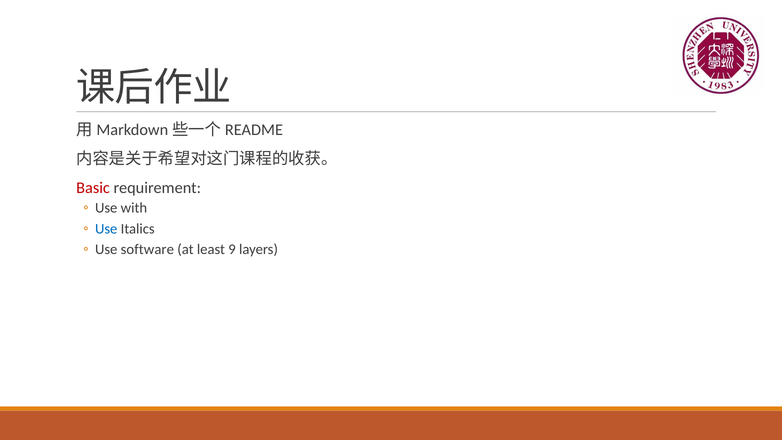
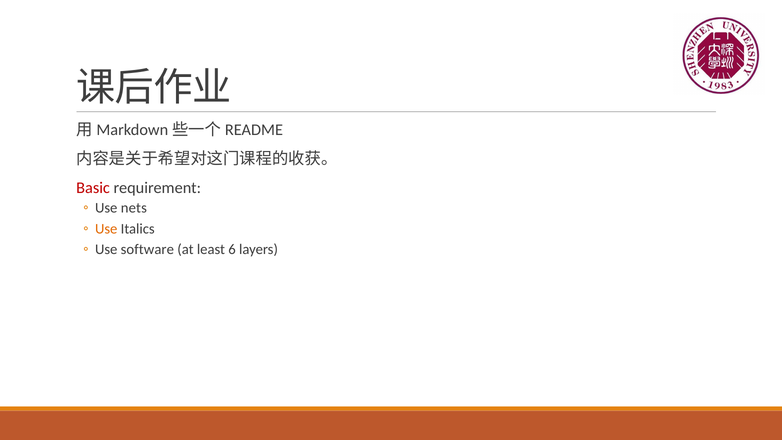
with: with -> nets (134, 208)
Use colour: blue -> orange (106, 229)
9: 9 -> 6 (232, 250)
